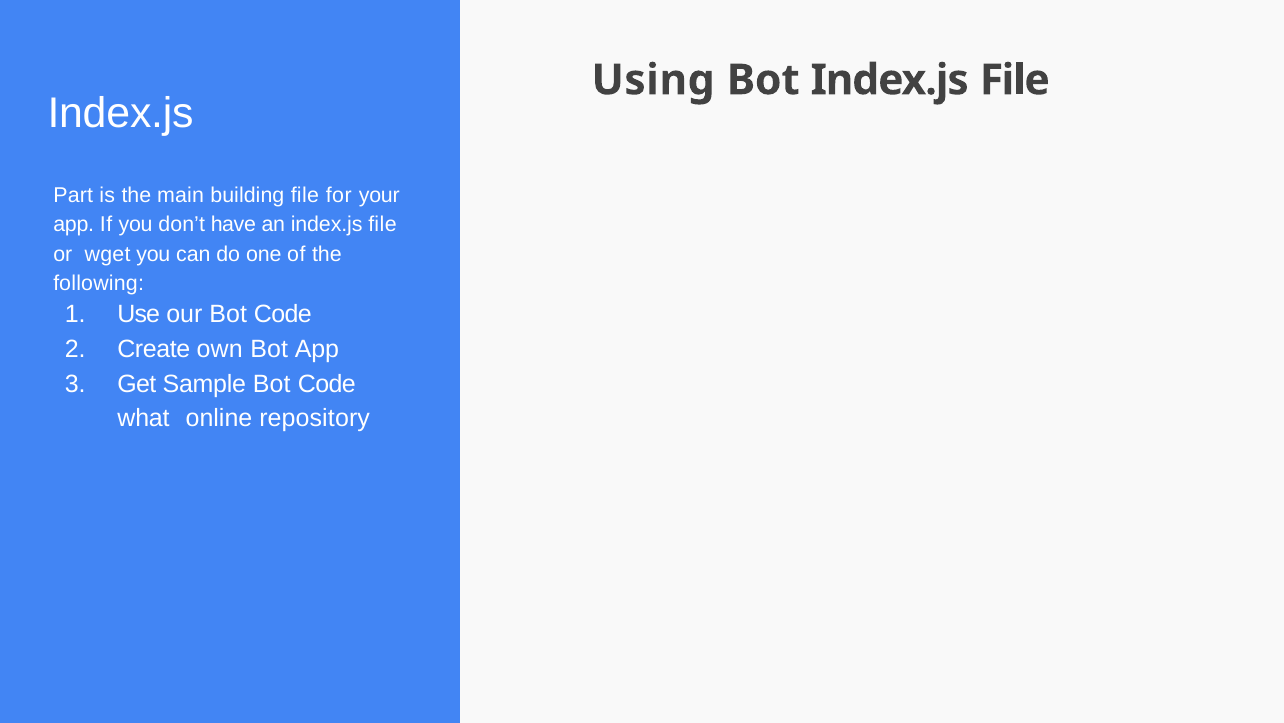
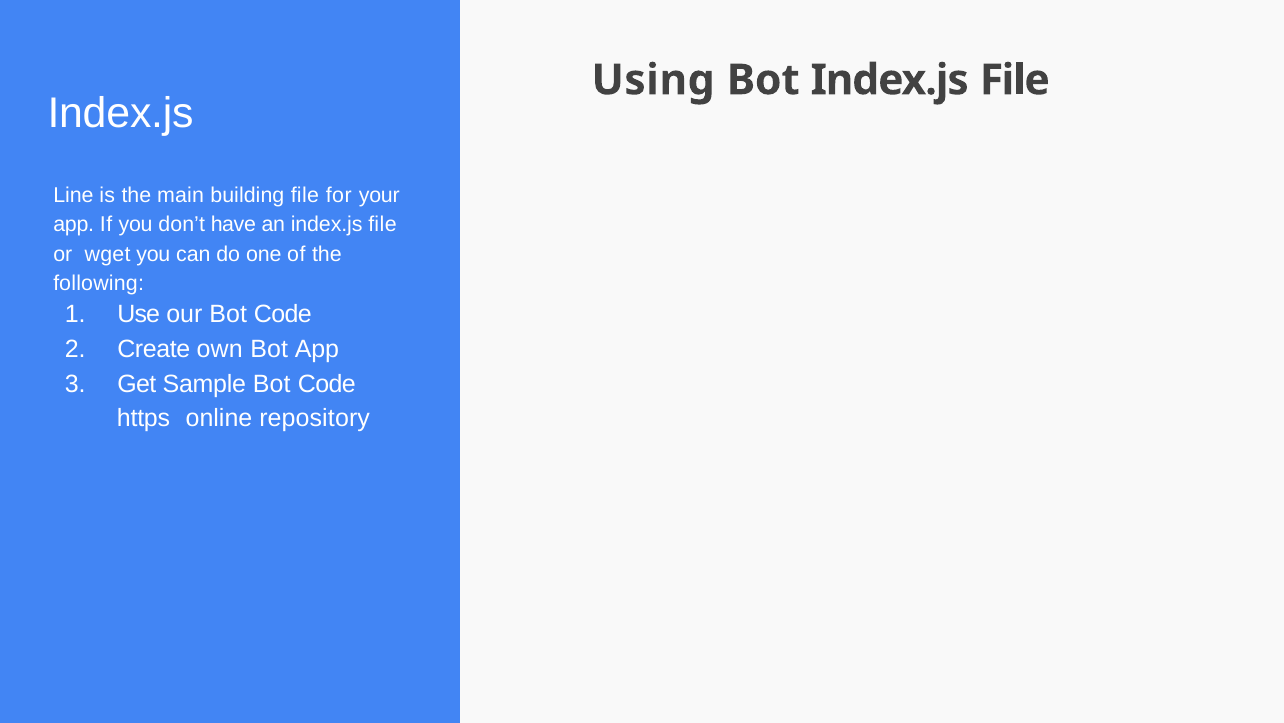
Part: Part -> Line (73, 195)
what: what -> https (144, 418)
